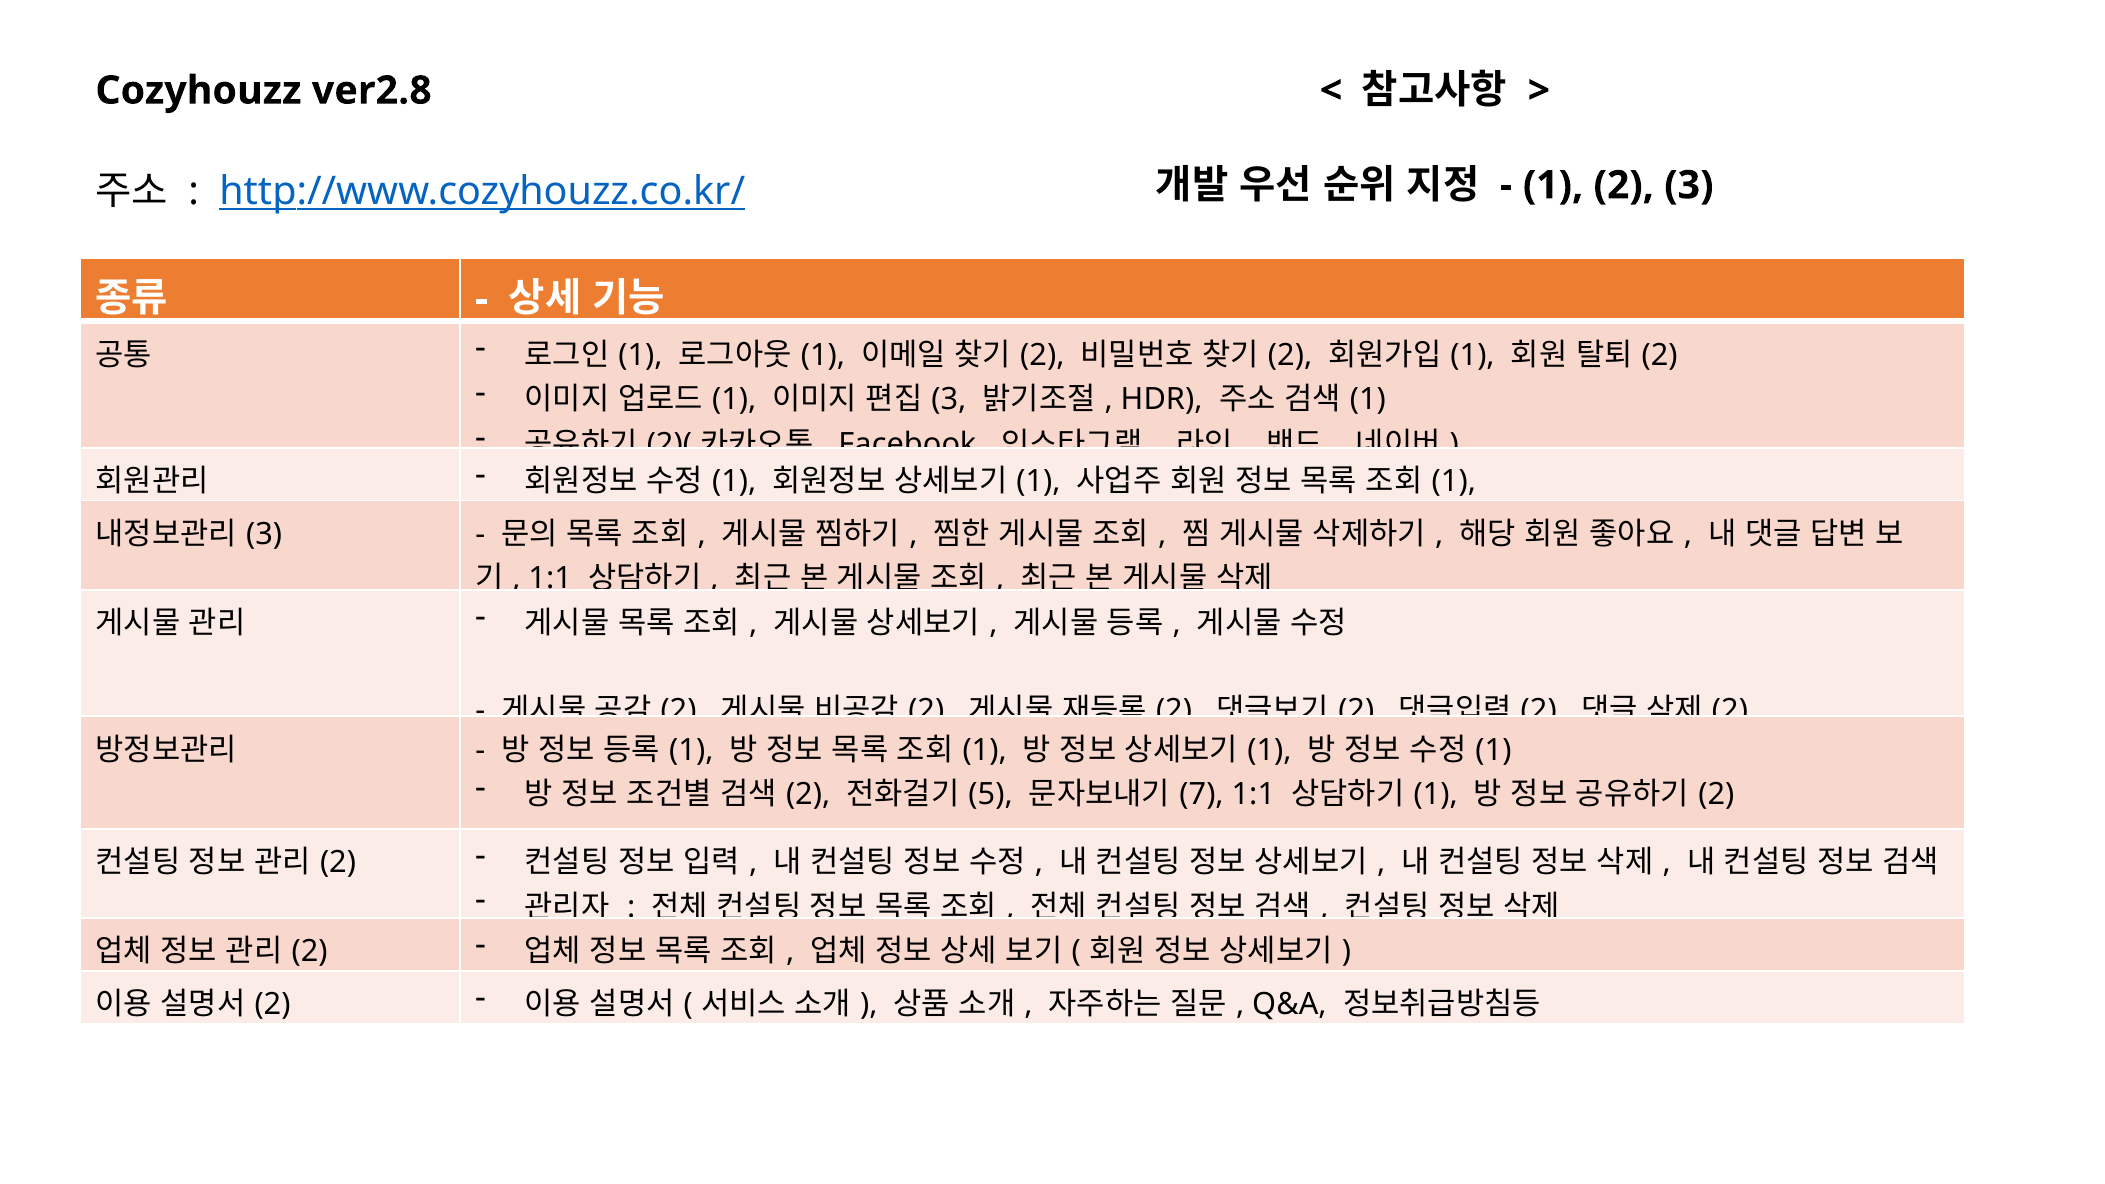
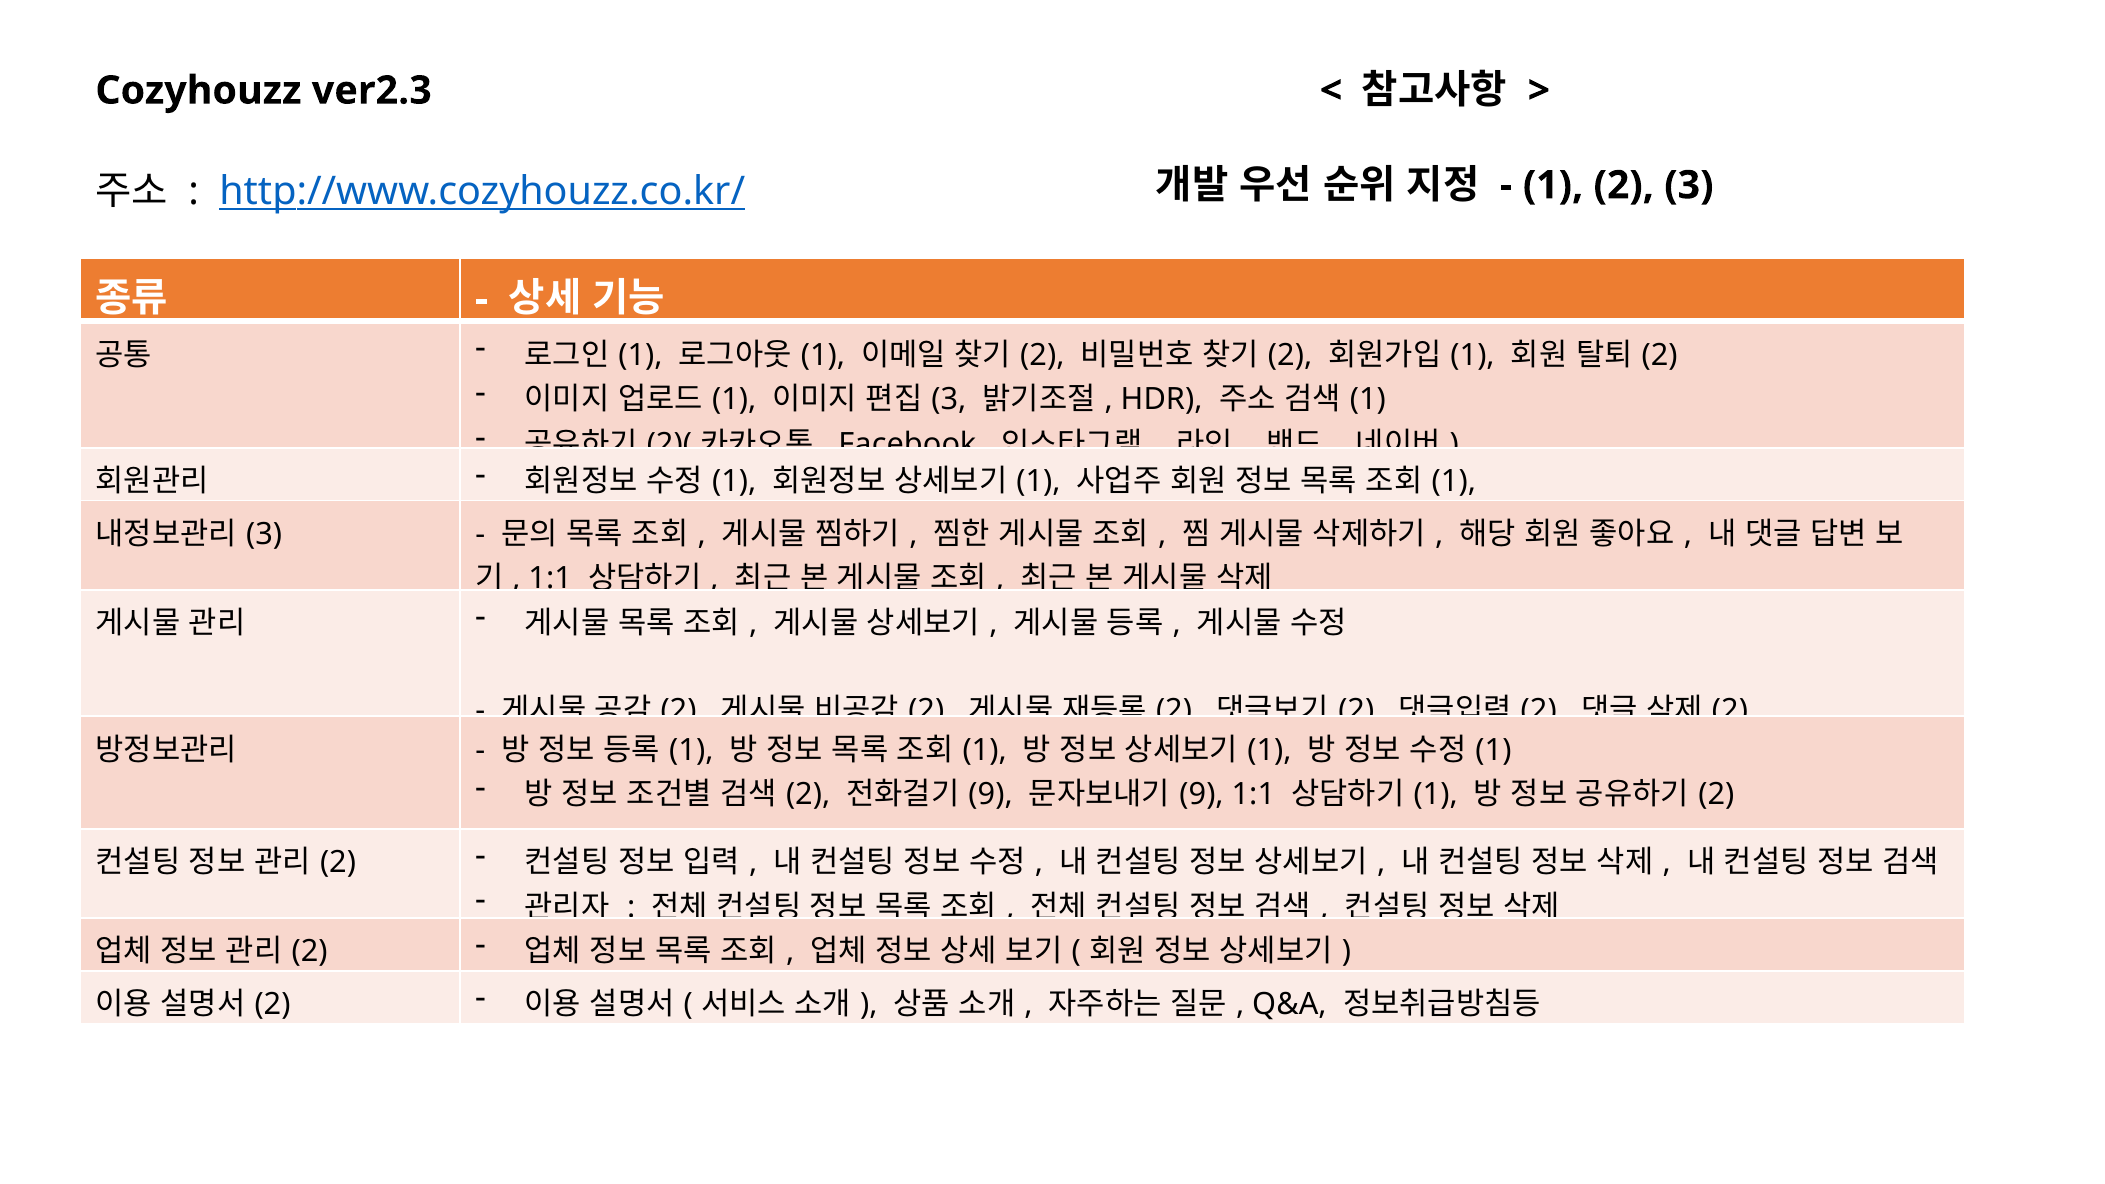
ver2.8: ver2.8 -> ver2.3 (372, 91)
5: 5 -> 9 (991, 795)
7: 7 -> 9 (1202, 795)
